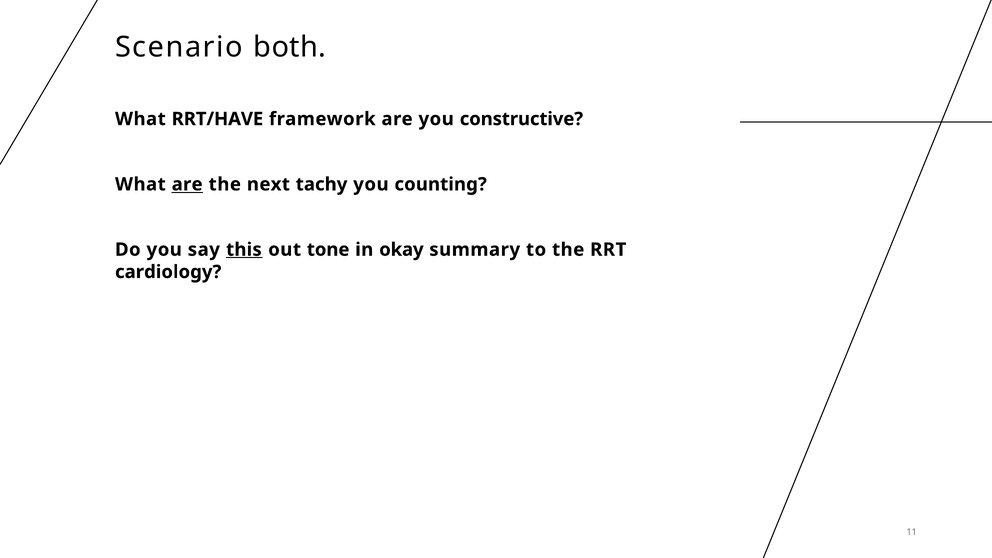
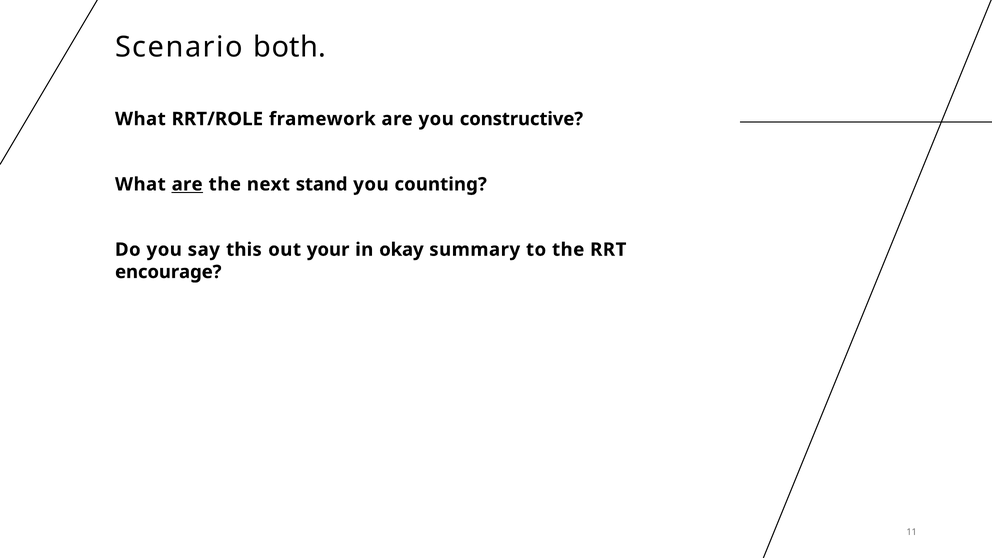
RRT/HAVE: RRT/HAVE -> RRT/ROLE (217, 119)
tachy: tachy -> stand (322, 184)
this underline: present -> none (244, 250)
tone: tone -> your (328, 250)
cardiology: cardiology -> encourage (168, 272)
